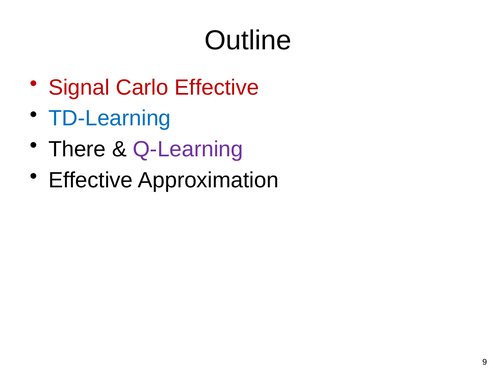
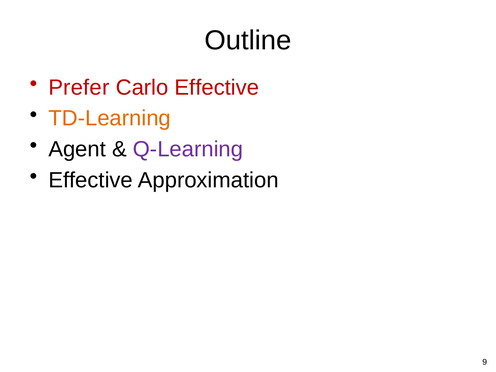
Signal: Signal -> Prefer (79, 88)
TD-Learning colour: blue -> orange (110, 118)
There: There -> Agent (77, 149)
